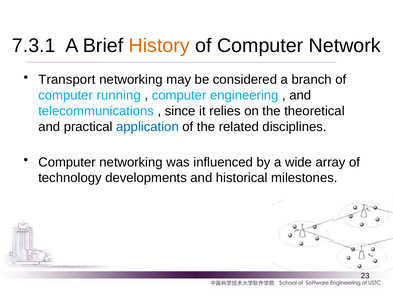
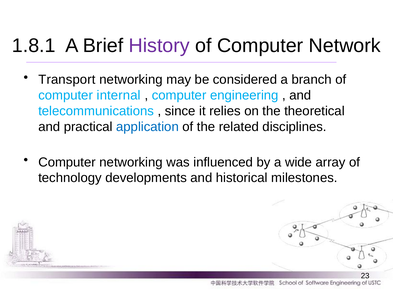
7.3.1: 7.3.1 -> 1.8.1 (34, 46)
History colour: orange -> purple (159, 46)
running: running -> internal (119, 95)
